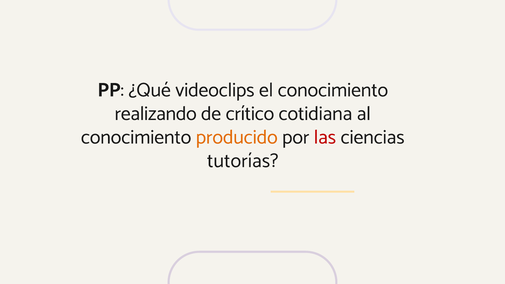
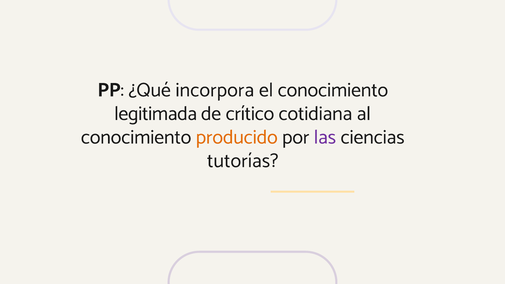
videoclips: videoclips -> incorpora (215, 90)
realizando: realizando -> legitimada (156, 113)
las colour: red -> purple (325, 137)
